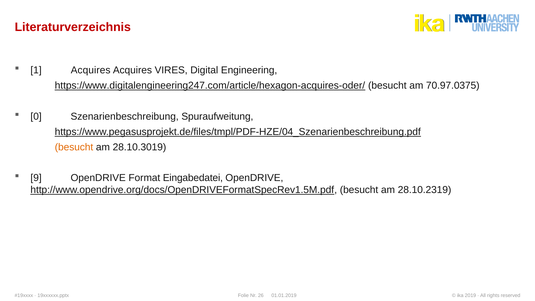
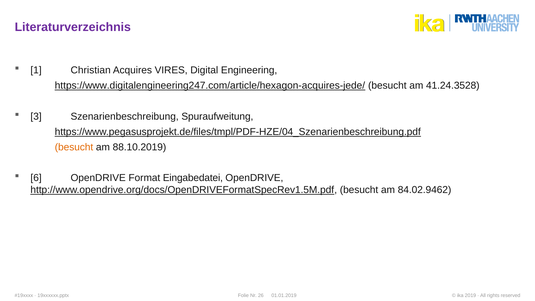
Literaturverzeichnis colour: red -> purple (73, 27)
1 Acquires: Acquires -> Christian (91, 70)
https://www.digitalengineering247.com/article/hexagon-acquires-oder/: https://www.digitalengineering247.com/article/hexagon-acquires-oder/ -> https://www.digitalengineering247.com/article/hexagon-acquires-jede/ (210, 86)
70.97.0375: 70.97.0375 -> 41.24.3528 (453, 86)
0: 0 -> 3 (36, 116)
28.10.3019: 28.10.3019 -> 88.10.2019 (139, 147)
9: 9 -> 6 (36, 178)
28.10.2319: 28.10.2319 -> 84.02.9462 (425, 190)
